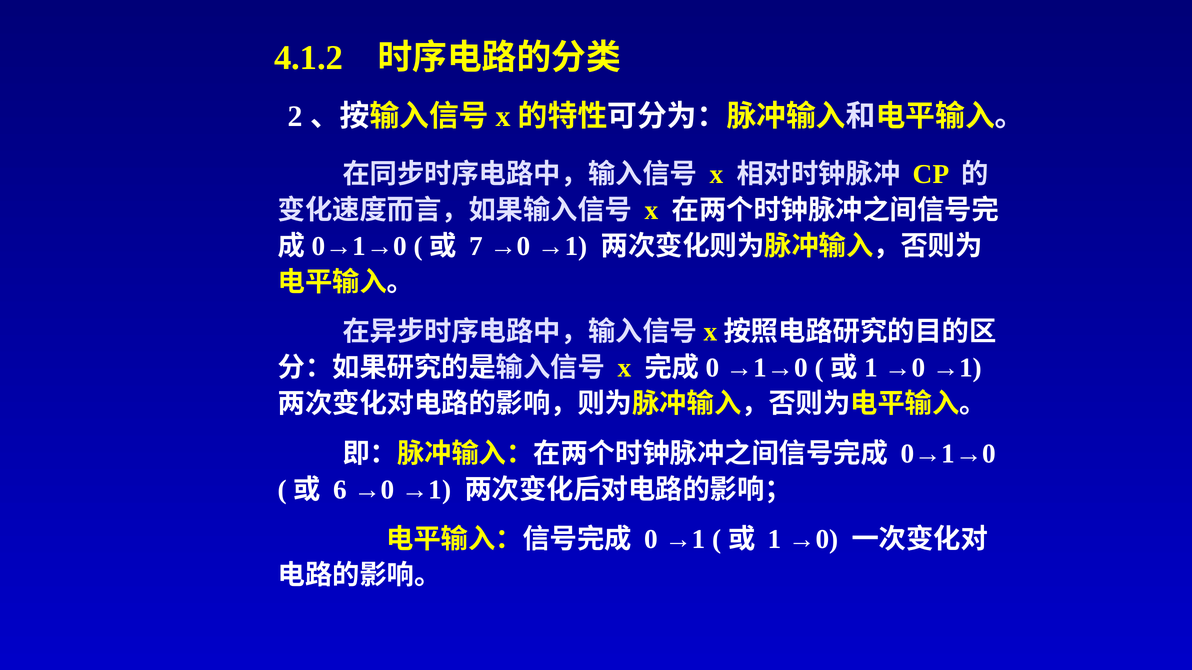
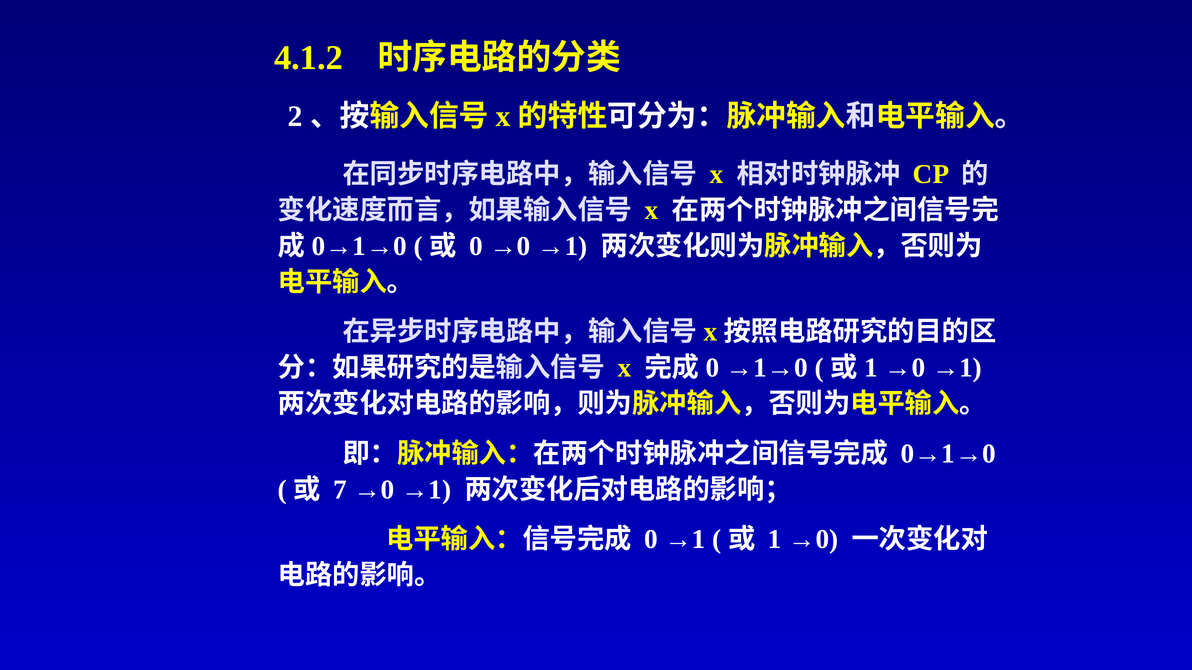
7: 7 -> 0 (476, 246)
6: 6 -> 7 (340, 490)
